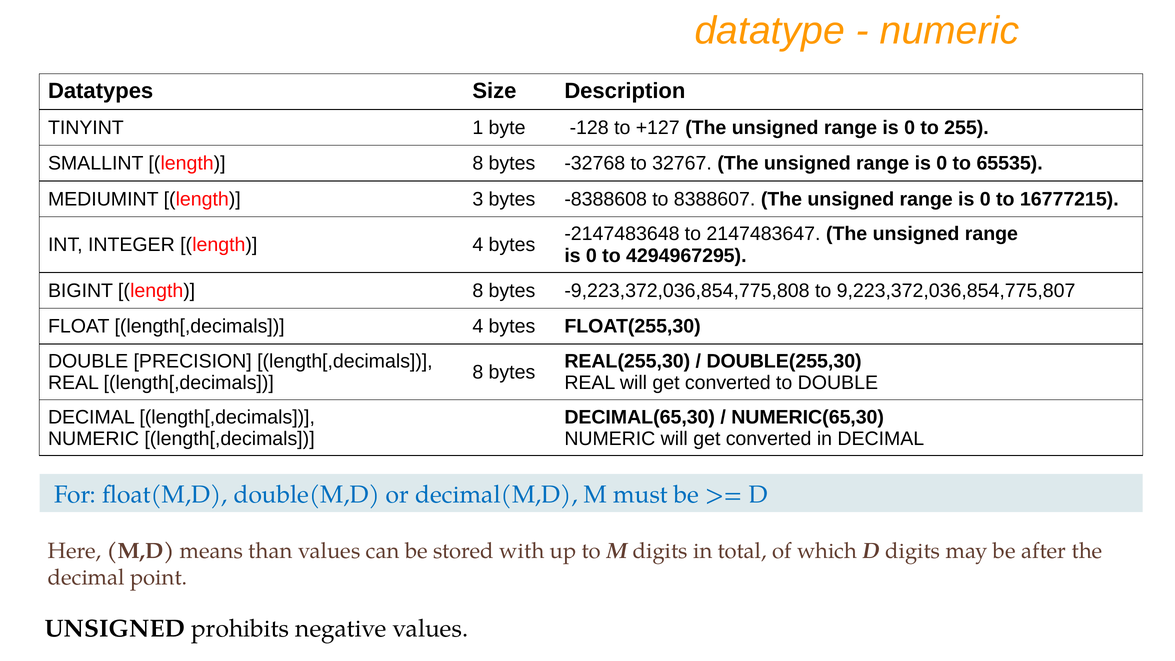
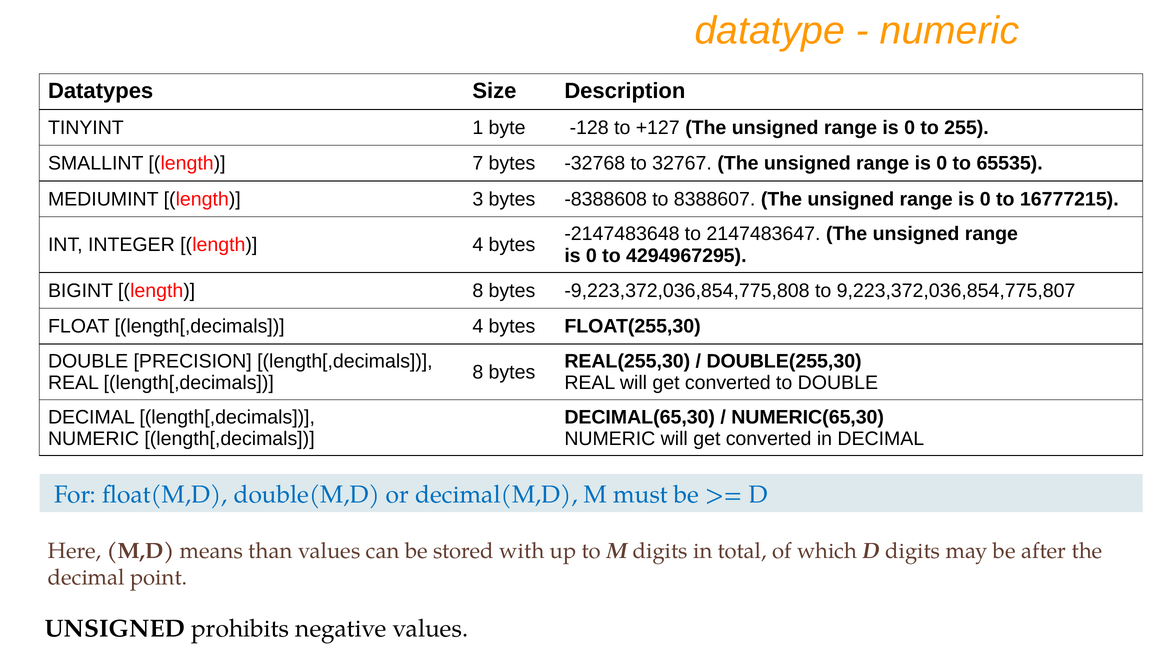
SMALLINT length 8: 8 -> 7 (478, 163)
